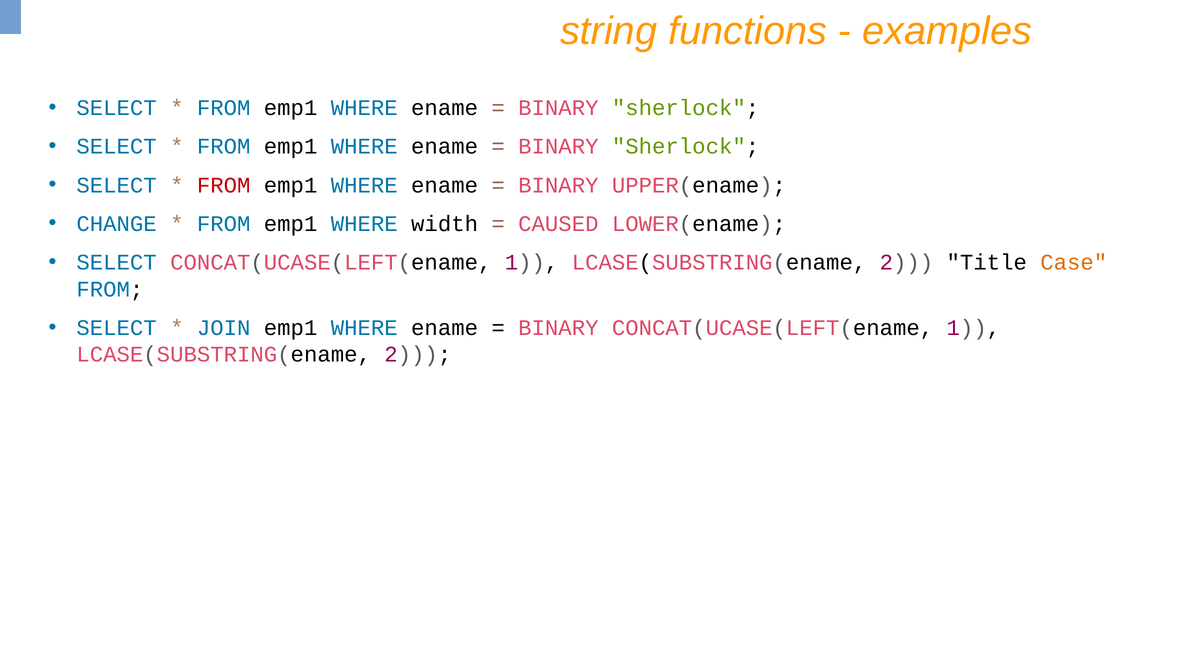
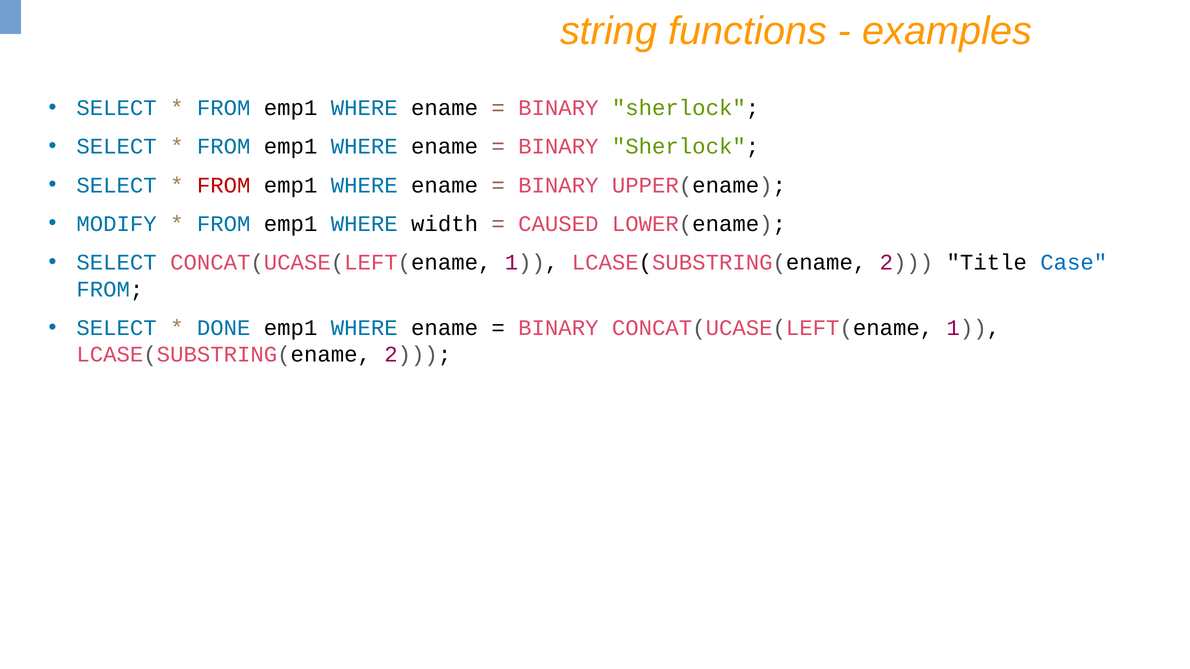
CHANGE: CHANGE -> MODIFY (117, 224)
Case colour: orange -> blue (1074, 263)
JOIN: JOIN -> DONE (224, 328)
